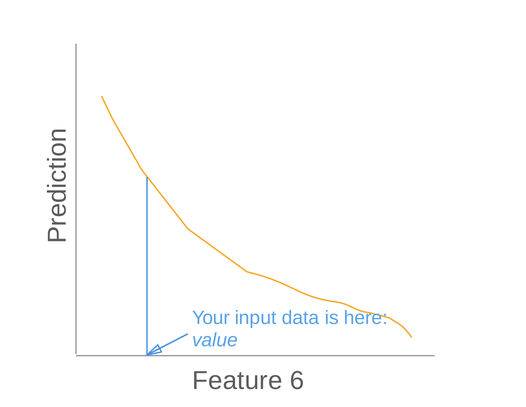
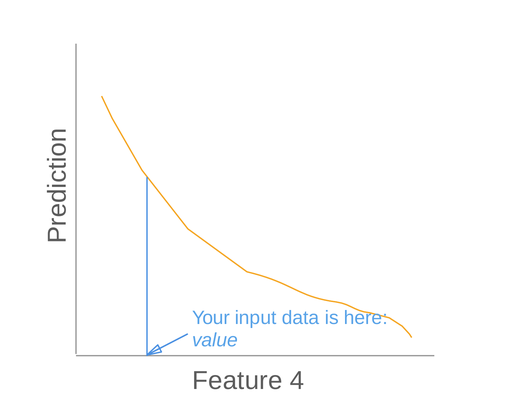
6: 6 -> 4 (297, 380)
